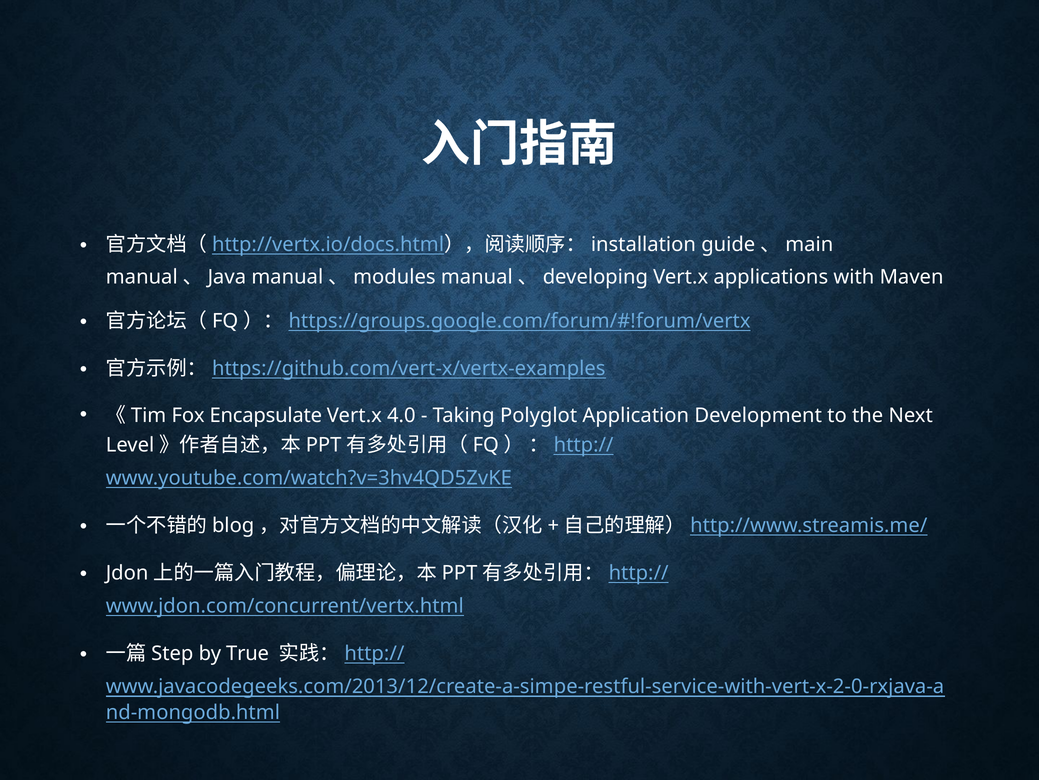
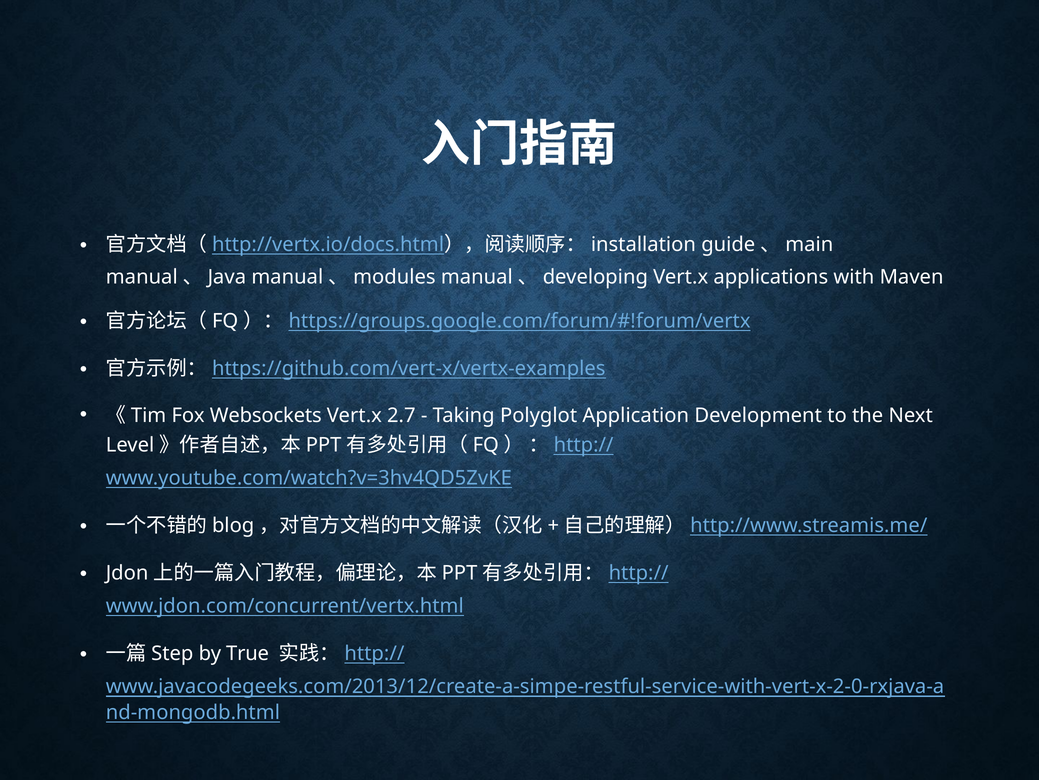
Encapsulate: Encapsulate -> Websockets (266, 415)
4.0: 4.0 -> 2.7 (401, 415)
